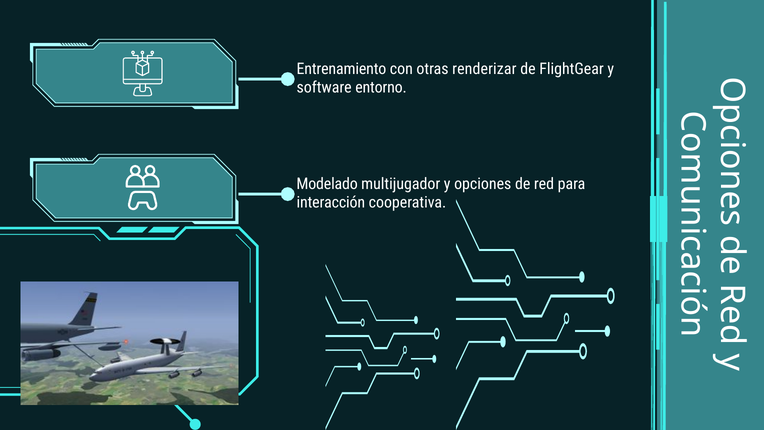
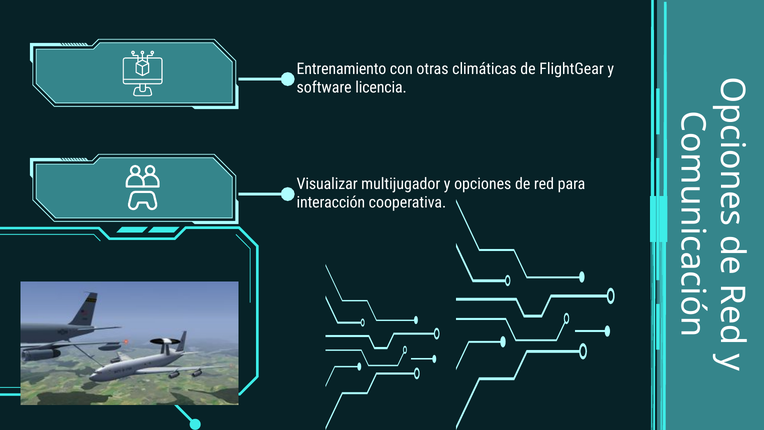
renderizar: renderizar -> climáticas (484, 69)
entorno: entorno -> licencia (381, 87)
Modelado: Modelado -> Visualizar (327, 184)
